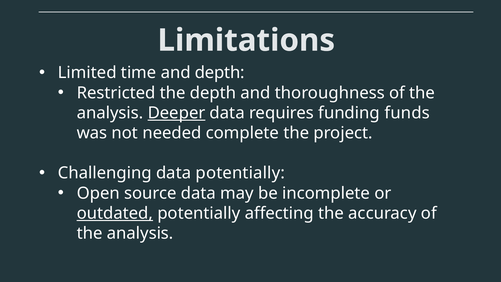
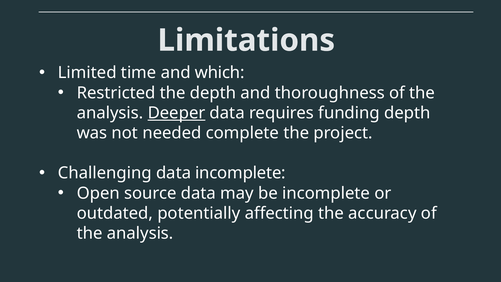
and depth: depth -> which (220, 73)
funding funds: funds -> depth (407, 113)
data potentially: potentially -> incomplete (240, 173)
outdated underline: present -> none (115, 213)
